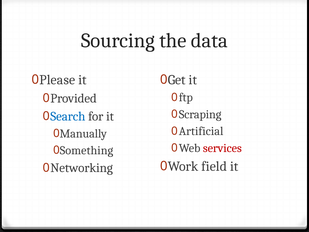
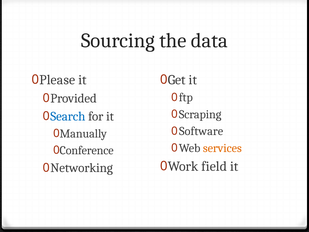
Artificial: Artificial -> Software (201, 131)
services colour: red -> orange (222, 148)
Something: Something -> Conference (87, 150)
